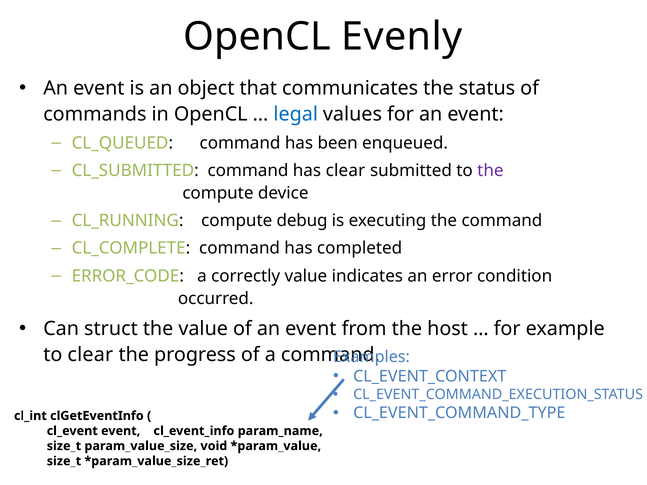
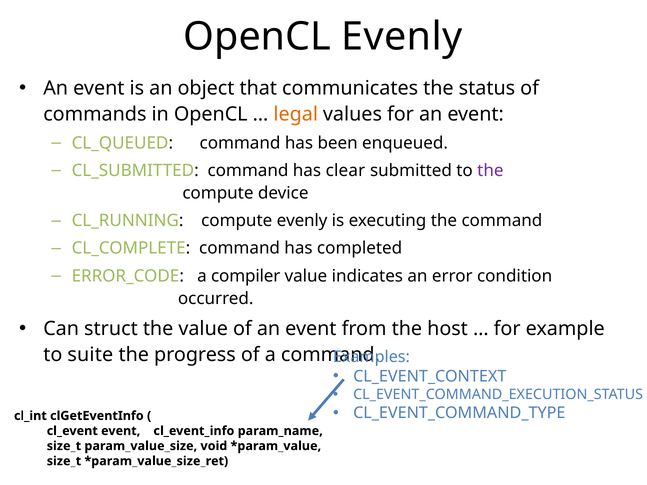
legal colour: blue -> orange (296, 114)
compute debug: debug -> evenly (302, 221)
correctly: correctly -> compiler (246, 276)
to clear: clear -> suite (90, 355)
